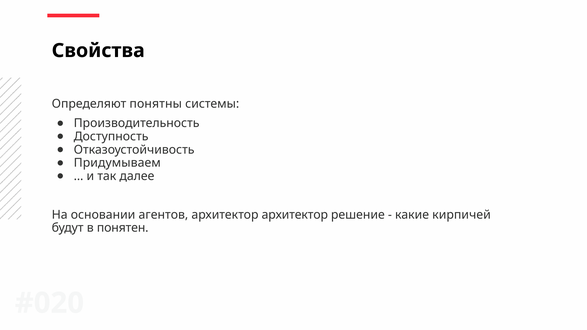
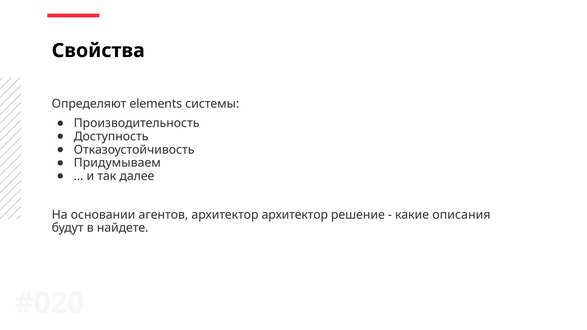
понятны: понятны -> elements (156, 104)
кирпичей: кирпичей -> описания (461, 215)
понятен: понятен -> найдете (123, 228)
